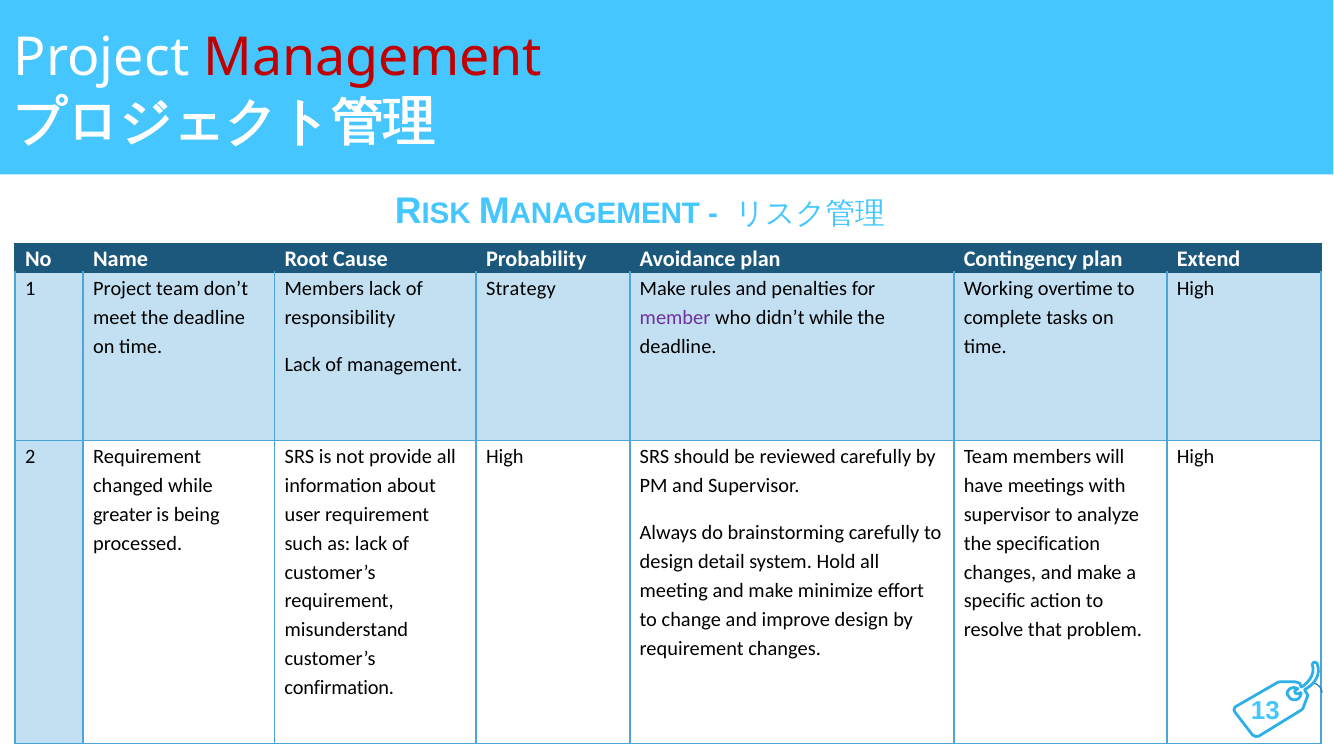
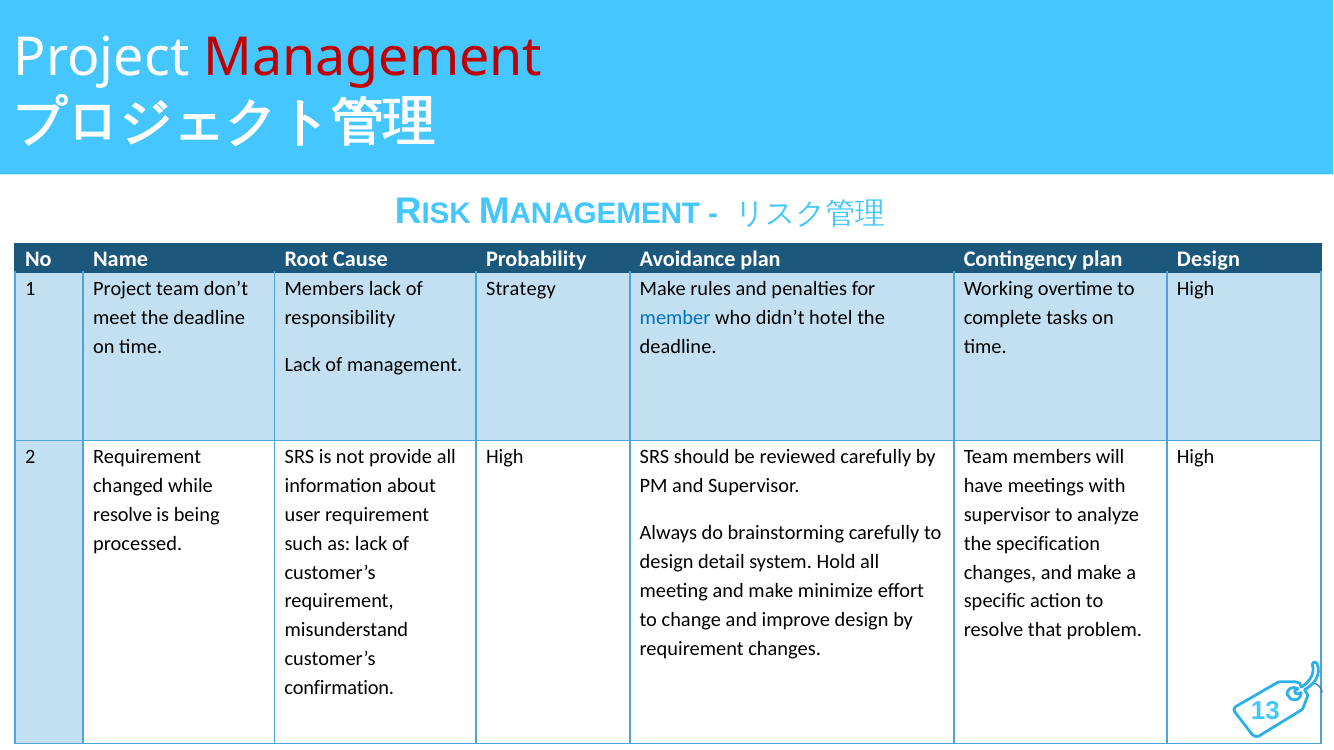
plan Extend: Extend -> Design (1208, 259)
member colour: purple -> blue (675, 318)
didn’t while: while -> hotel (831, 318)
greater: greater -> resolve (123, 515)
